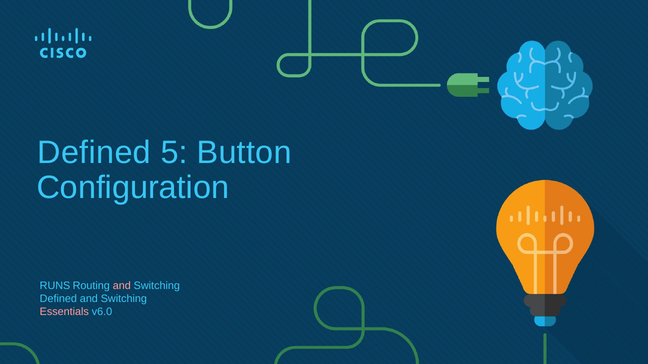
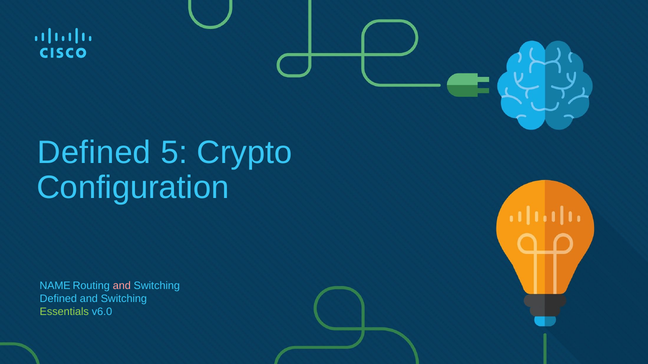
Button: Button -> Crypto (244, 153)
RUNS: RUNS -> NAME (55, 286)
Essentials colour: pink -> light green (64, 312)
